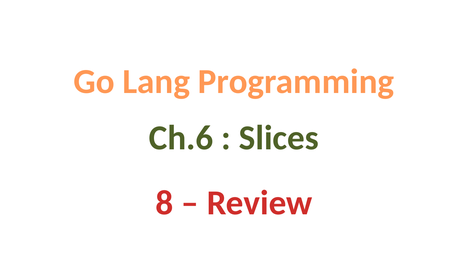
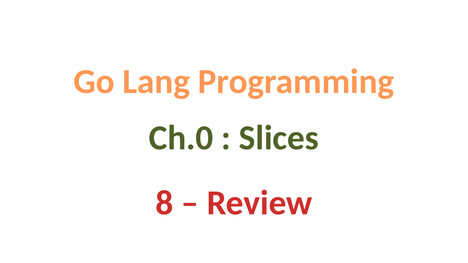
Ch.6: Ch.6 -> Ch.0 (181, 138)
